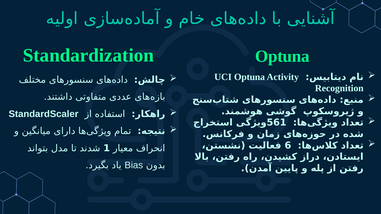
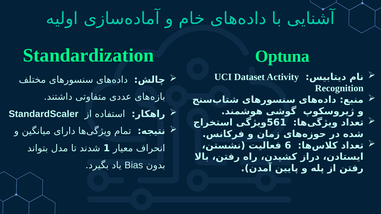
UCI Optuna: Optuna -> Dataset (249, 77)
